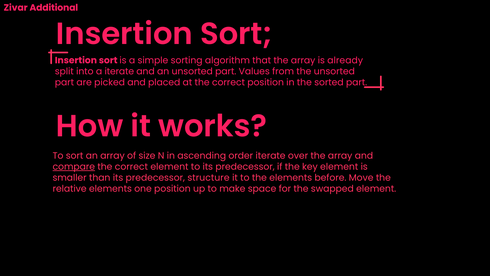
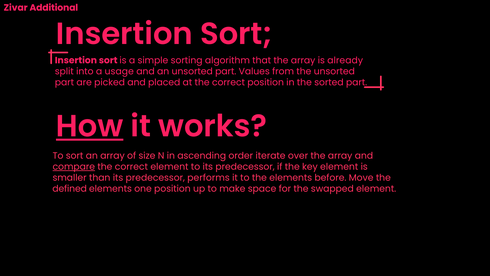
a iterate: iterate -> usage (119, 71)
How underline: none -> present (90, 126)
structure: structure -> performs (209, 178)
relative: relative -> defined (70, 189)
